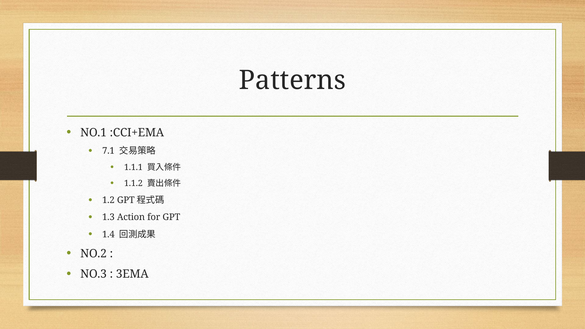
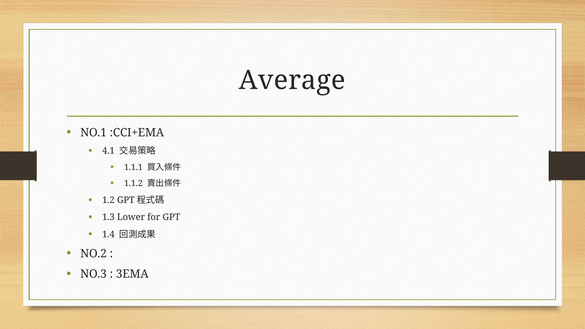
Patterns: Patterns -> Average (292, 80)
7.1: 7.1 -> 4.1 (108, 151)
Action: Action -> Lower (131, 217)
